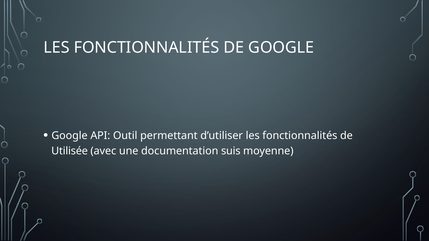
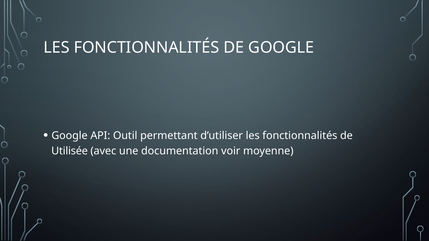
suis: suis -> voir (231, 151)
